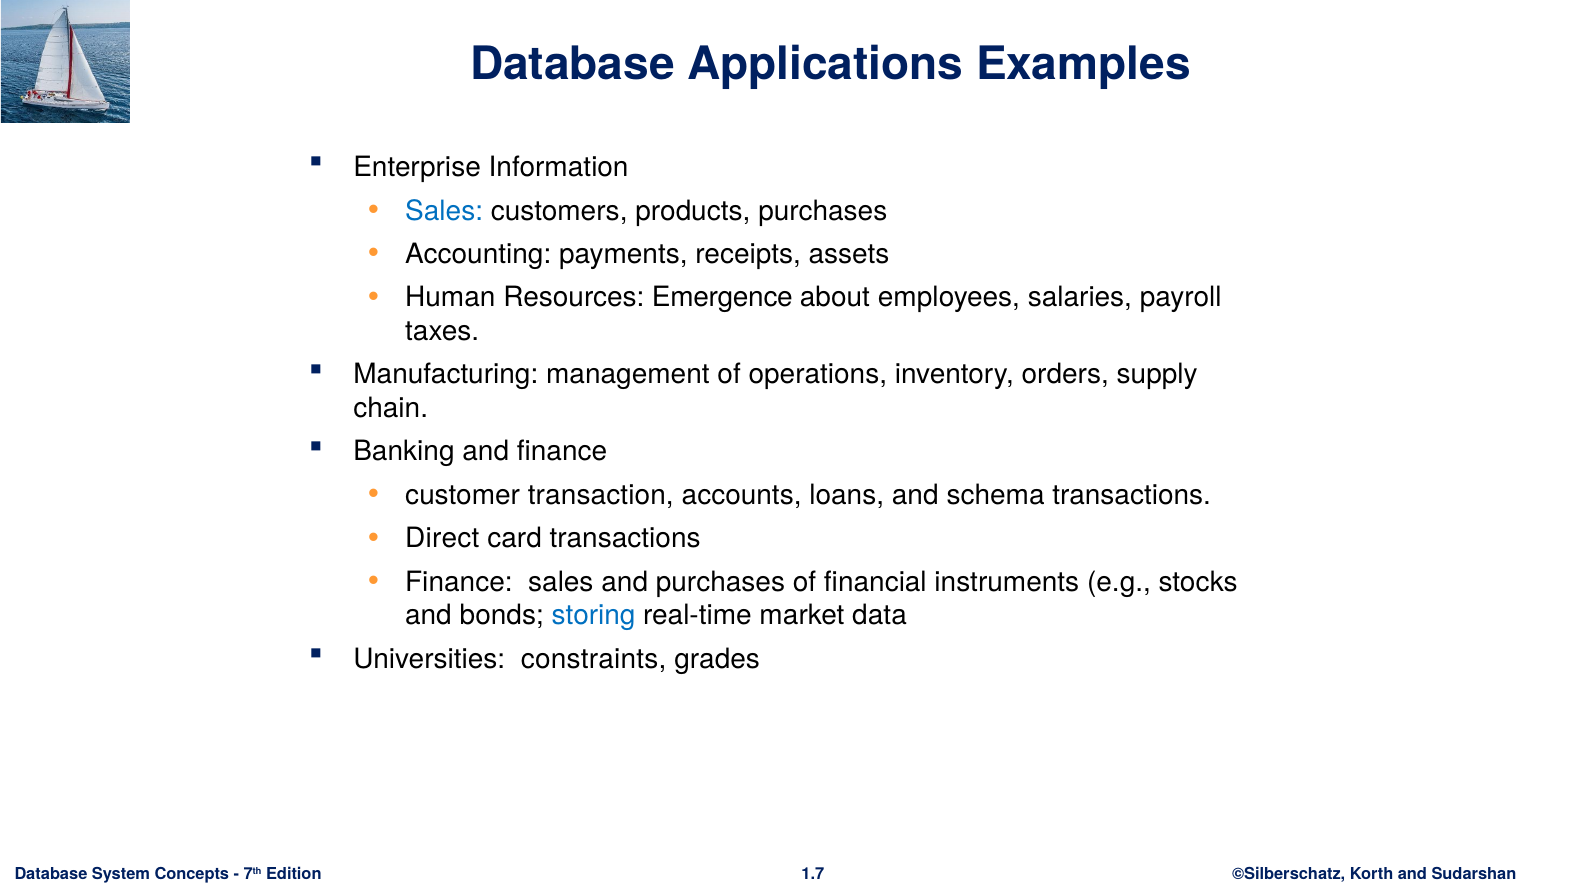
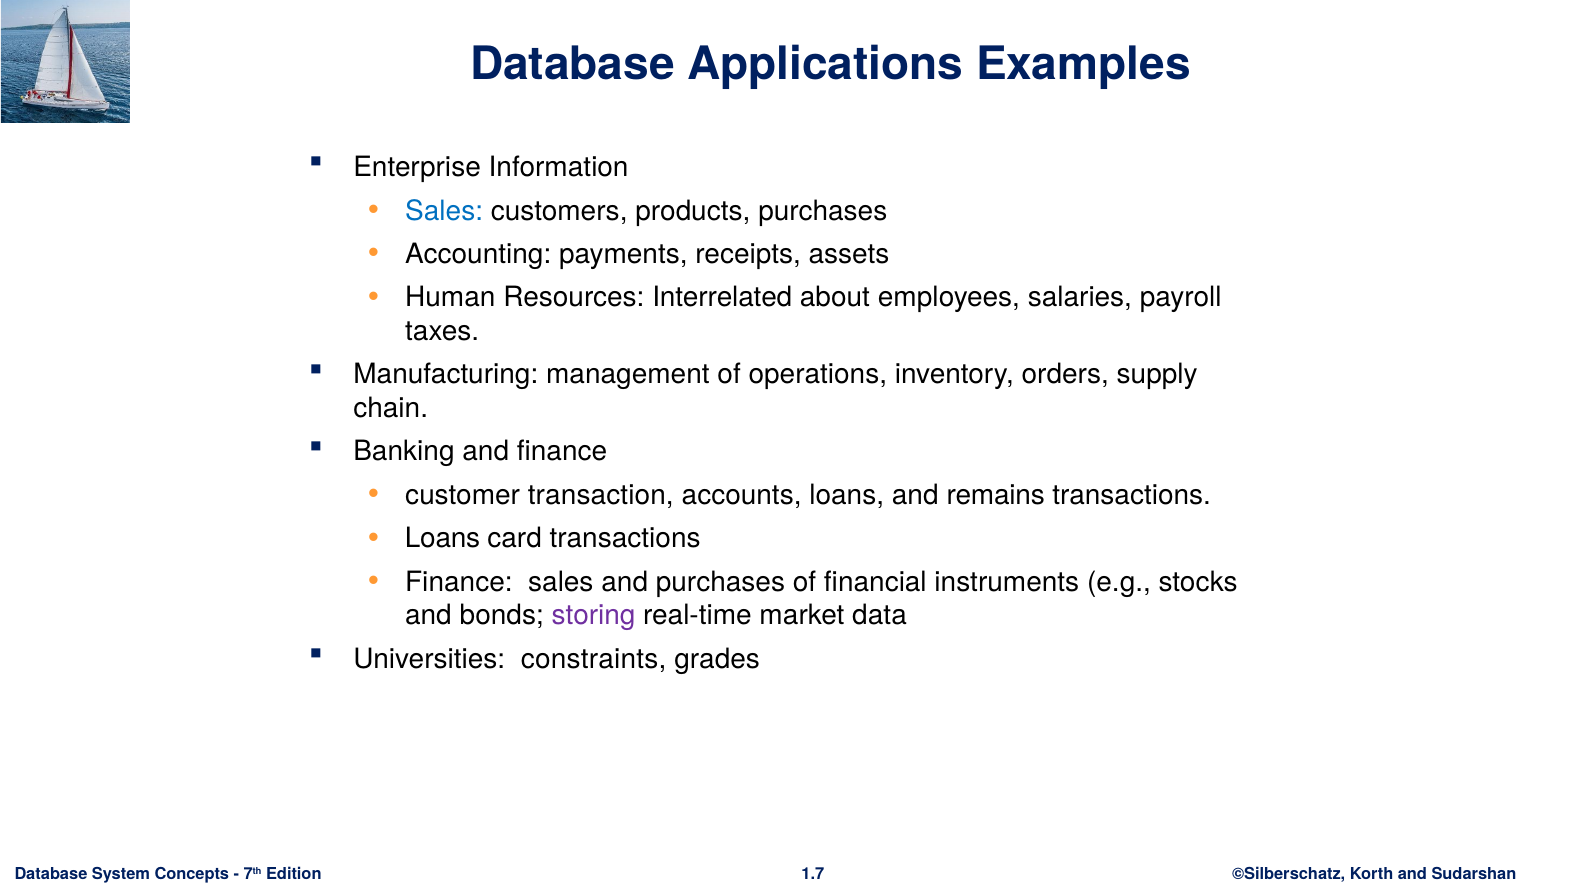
Emergence: Emergence -> Interrelated (722, 298)
schema: schema -> remains (996, 495)
Direct: Direct -> Loans (443, 538)
storing colour: blue -> purple (593, 615)
